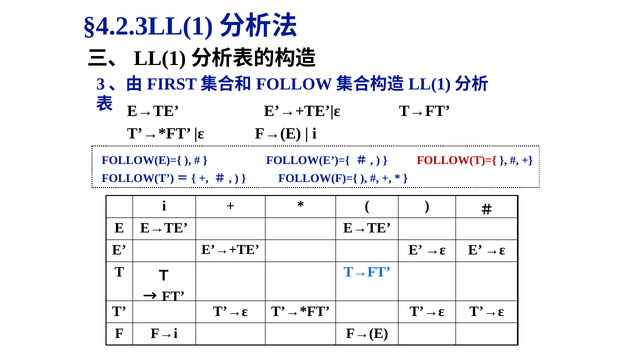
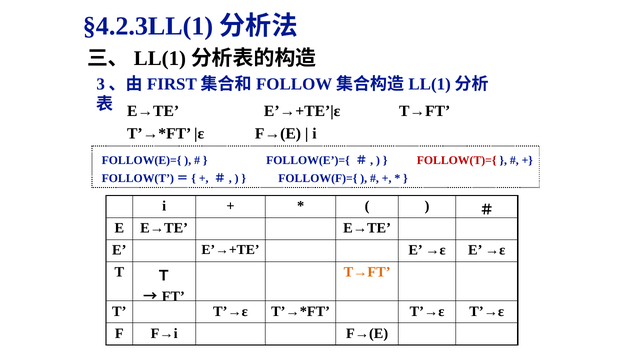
T→FT colour: blue -> orange (367, 272)
